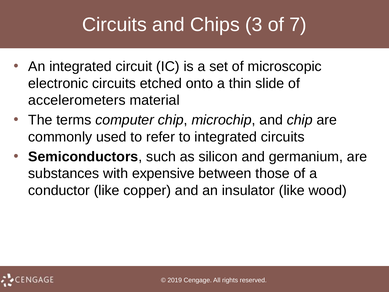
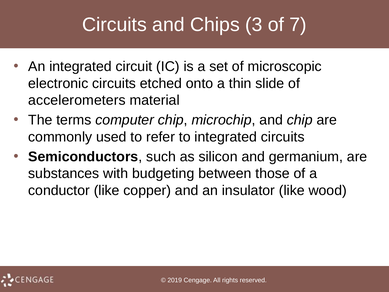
expensive: expensive -> budgeting (163, 173)
